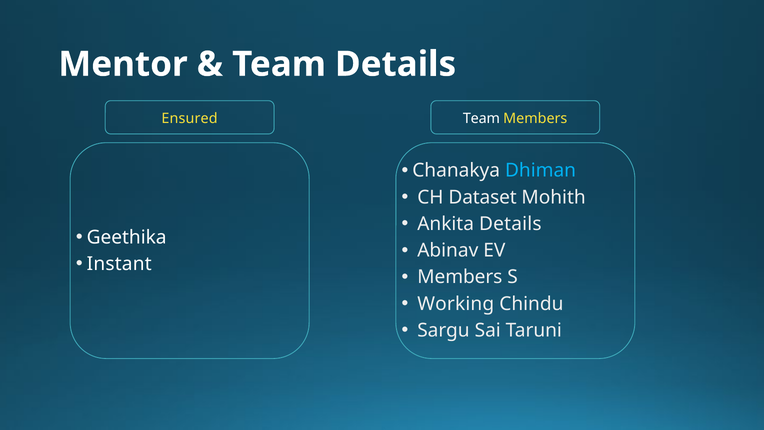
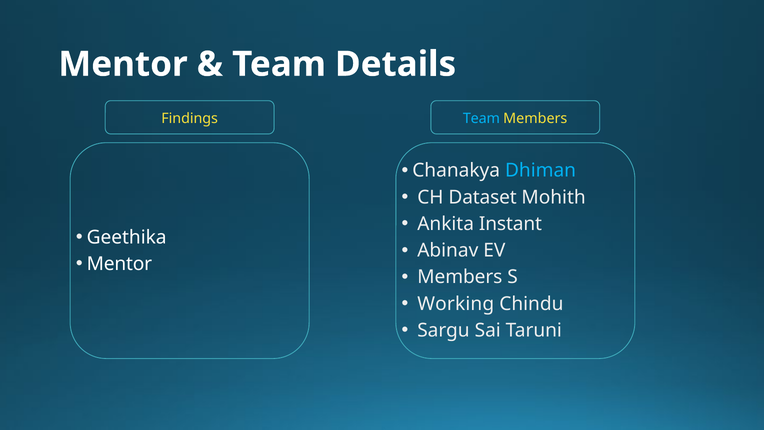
Ensured: Ensured -> Findings (190, 118)
Team colour: white -> light blue (481, 118)
Ankita Details: Details -> Instant (510, 224)
Instant: Instant -> Mentor (119, 264)
